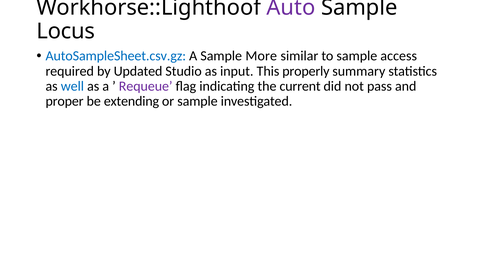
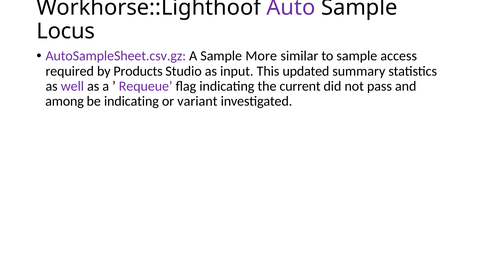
AutoSampleSheet.csv.gz colour: blue -> purple (116, 56)
Updated: Updated -> Products (138, 71)
properly: properly -> updated (306, 71)
well colour: blue -> purple (72, 86)
proper: proper -> among (65, 101)
be extending: extending -> indicating (131, 101)
or sample: sample -> variant (197, 101)
